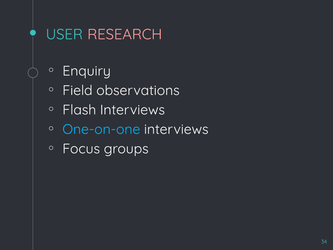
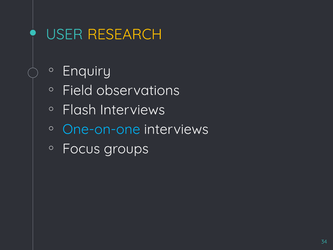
RESEARCH colour: pink -> yellow (125, 34)
